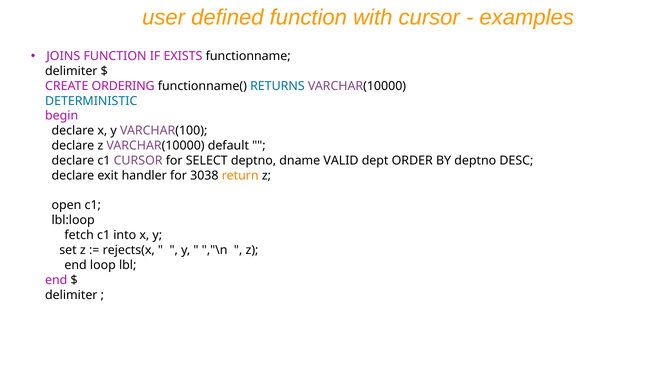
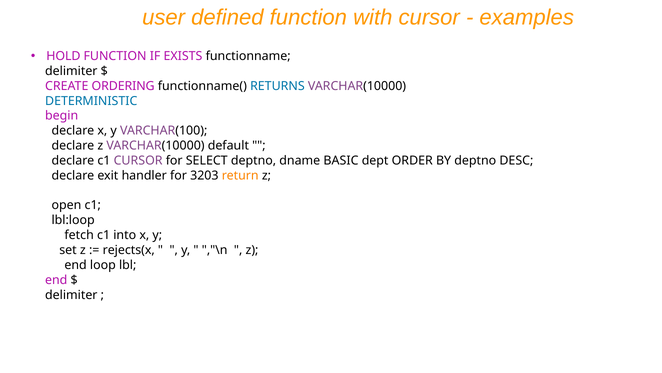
JOINS: JOINS -> HOLD (63, 56)
VALID: VALID -> BASIC (341, 160)
3038: 3038 -> 3203 (204, 175)
